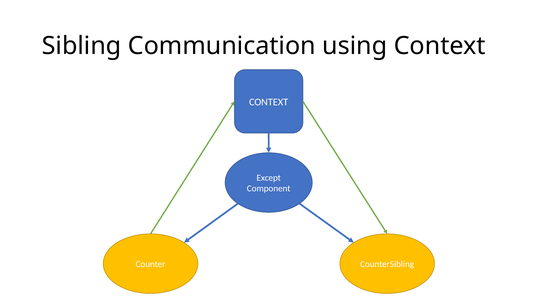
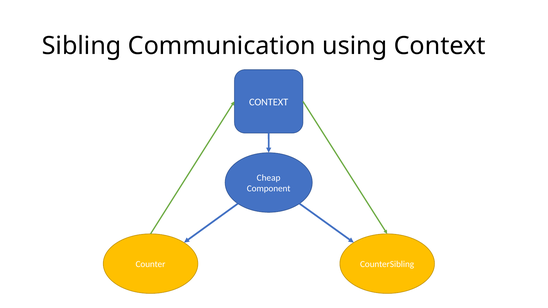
Except: Except -> Cheap (269, 178)
